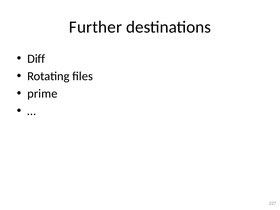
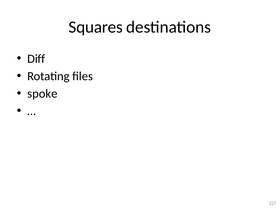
Further: Further -> Squares (96, 27)
prime: prime -> spoke (42, 94)
